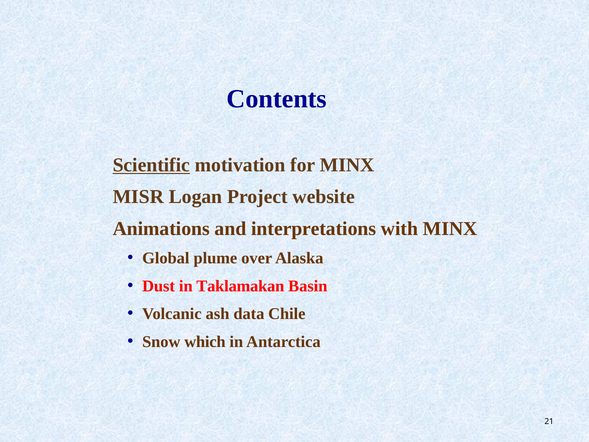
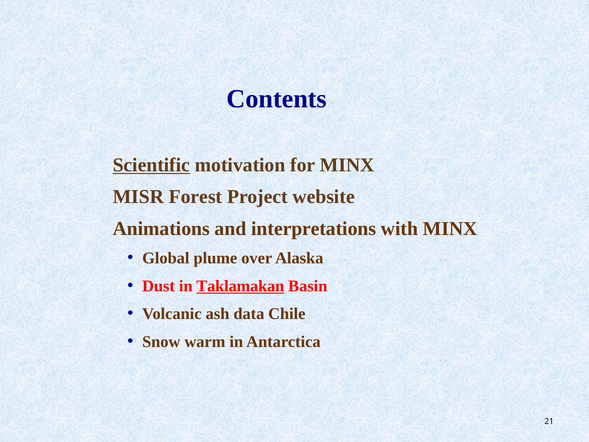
Logan: Logan -> Forest (196, 197)
Taklamakan underline: none -> present (240, 286)
which: which -> warm (205, 341)
